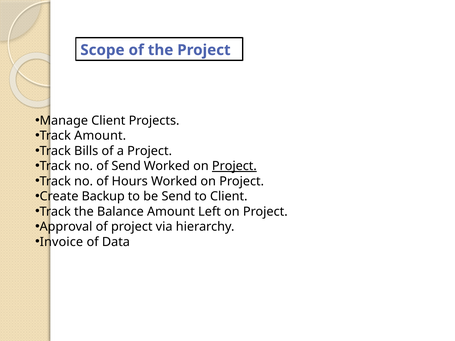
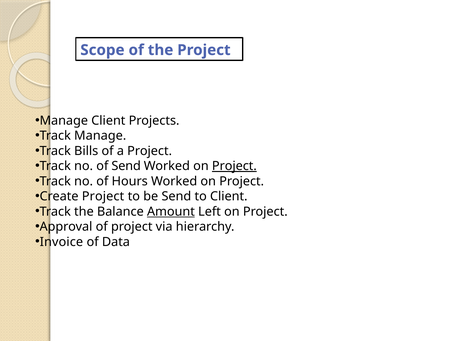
Track Amount: Amount -> Manage (100, 136)
Create Backup: Backup -> Project (103, 197)
Amount underline: none -> present (171, 212)
